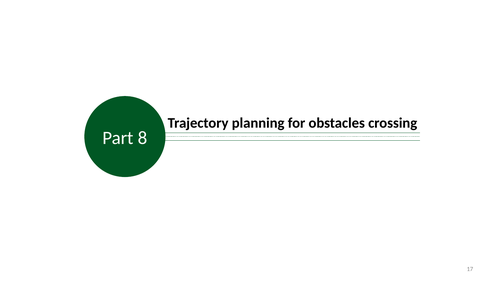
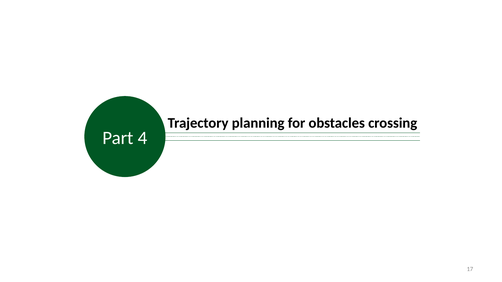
8: 8 -> 4 (143, 138)
